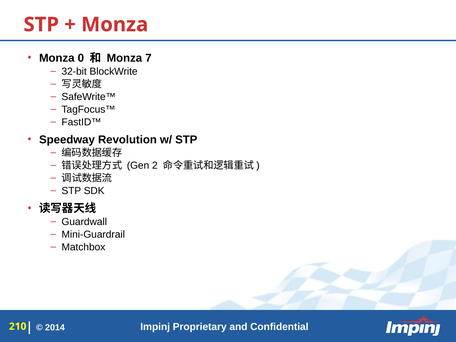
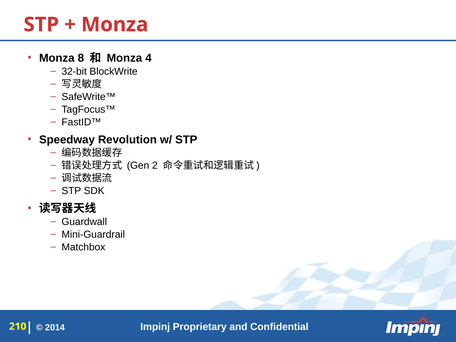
0: 0 -> 8 (81, 58)
7: 7 -> 4 (148, 58)
